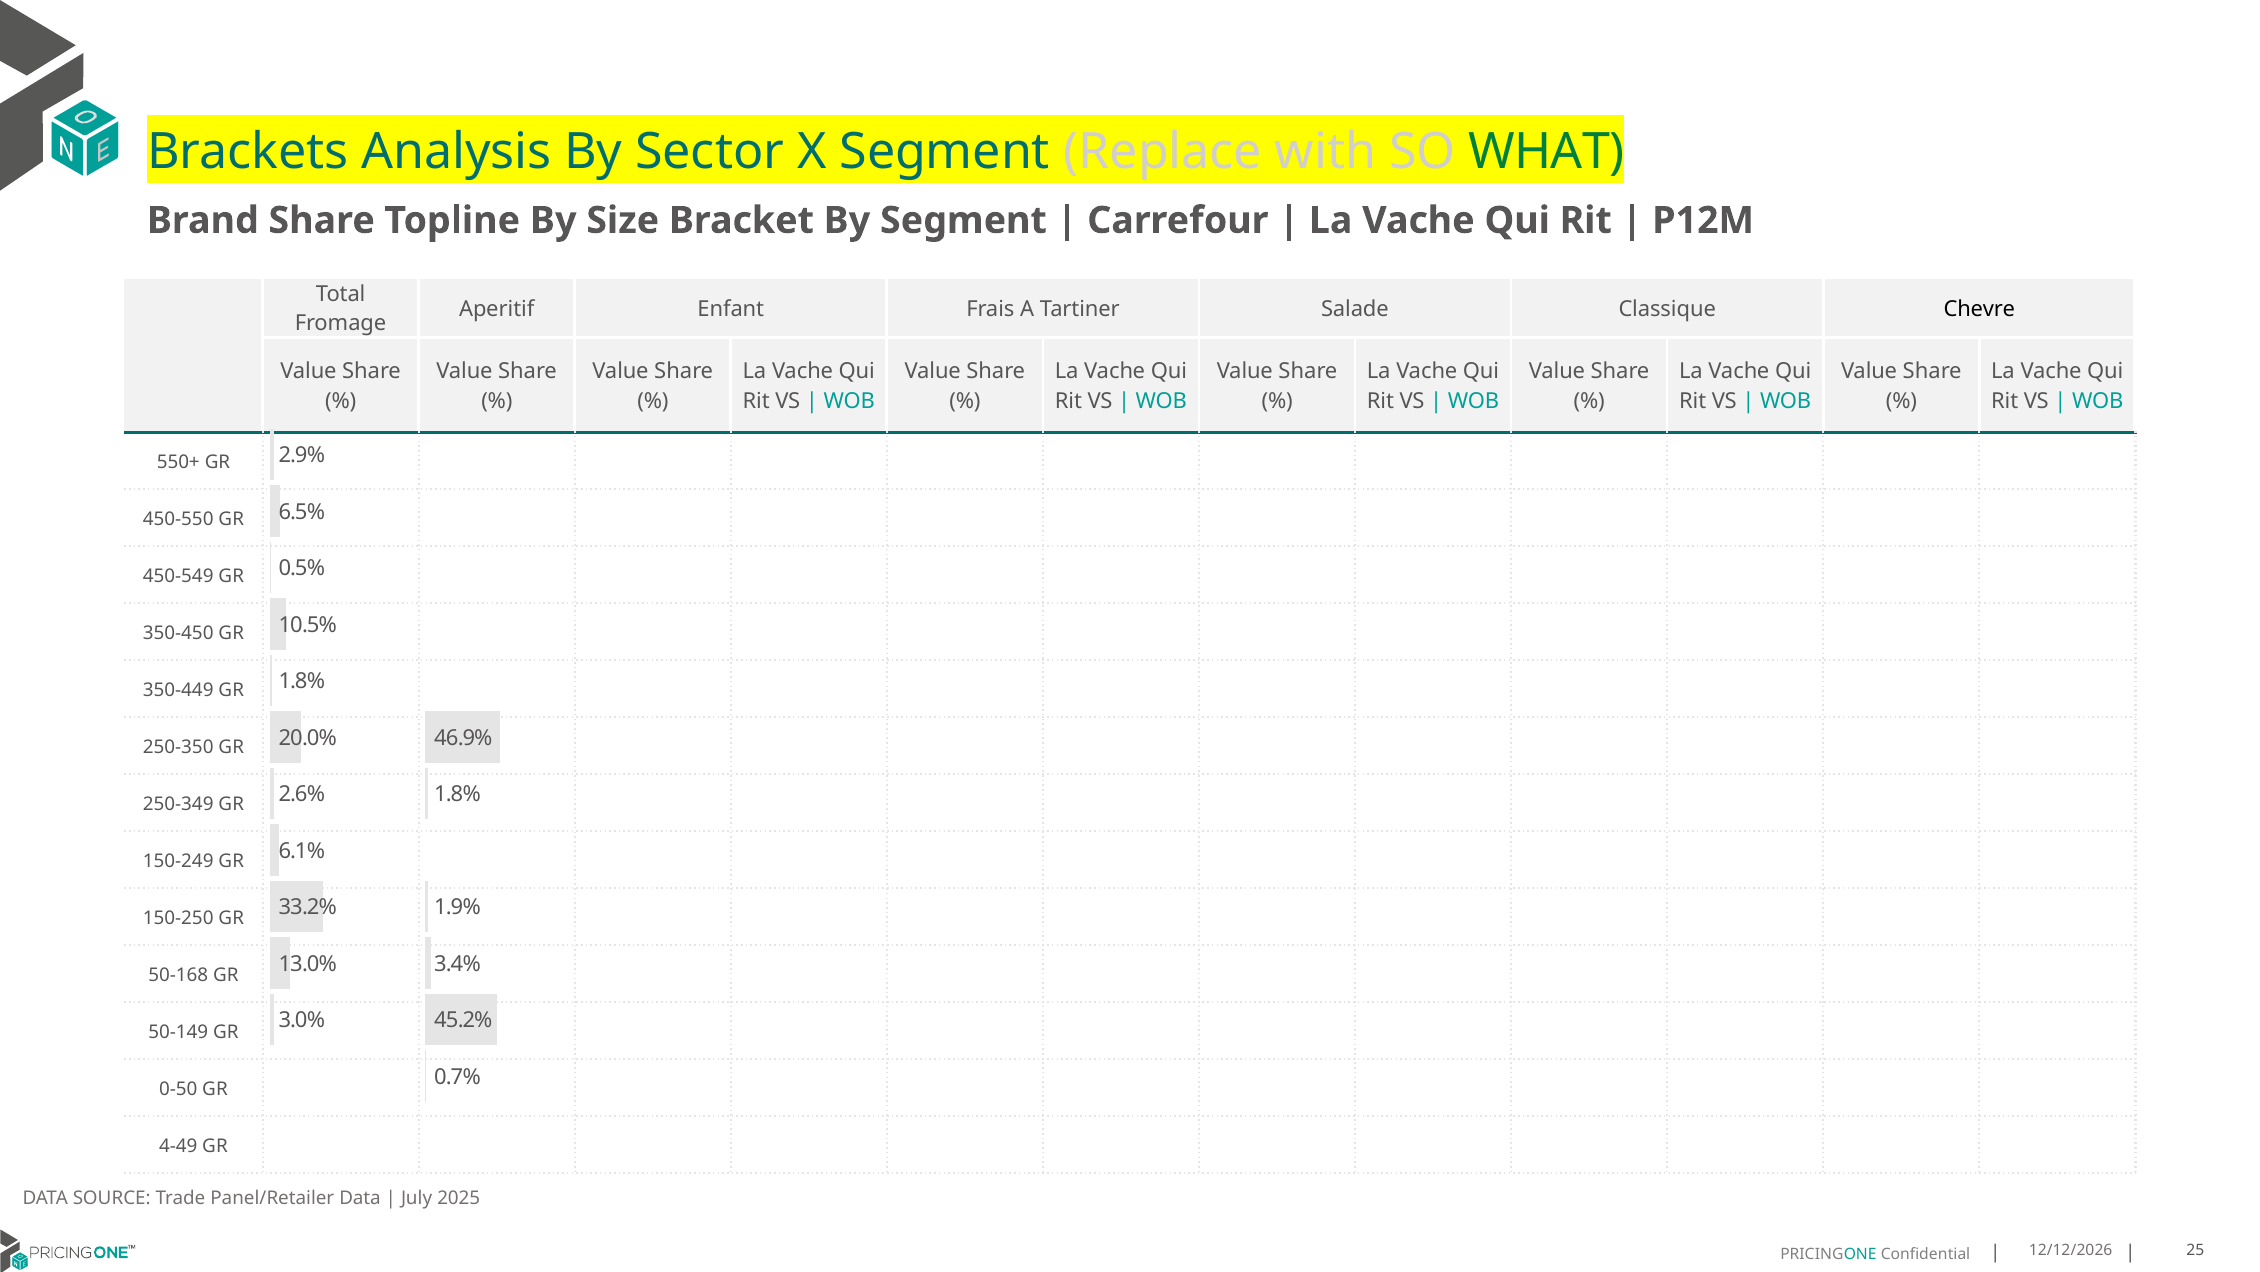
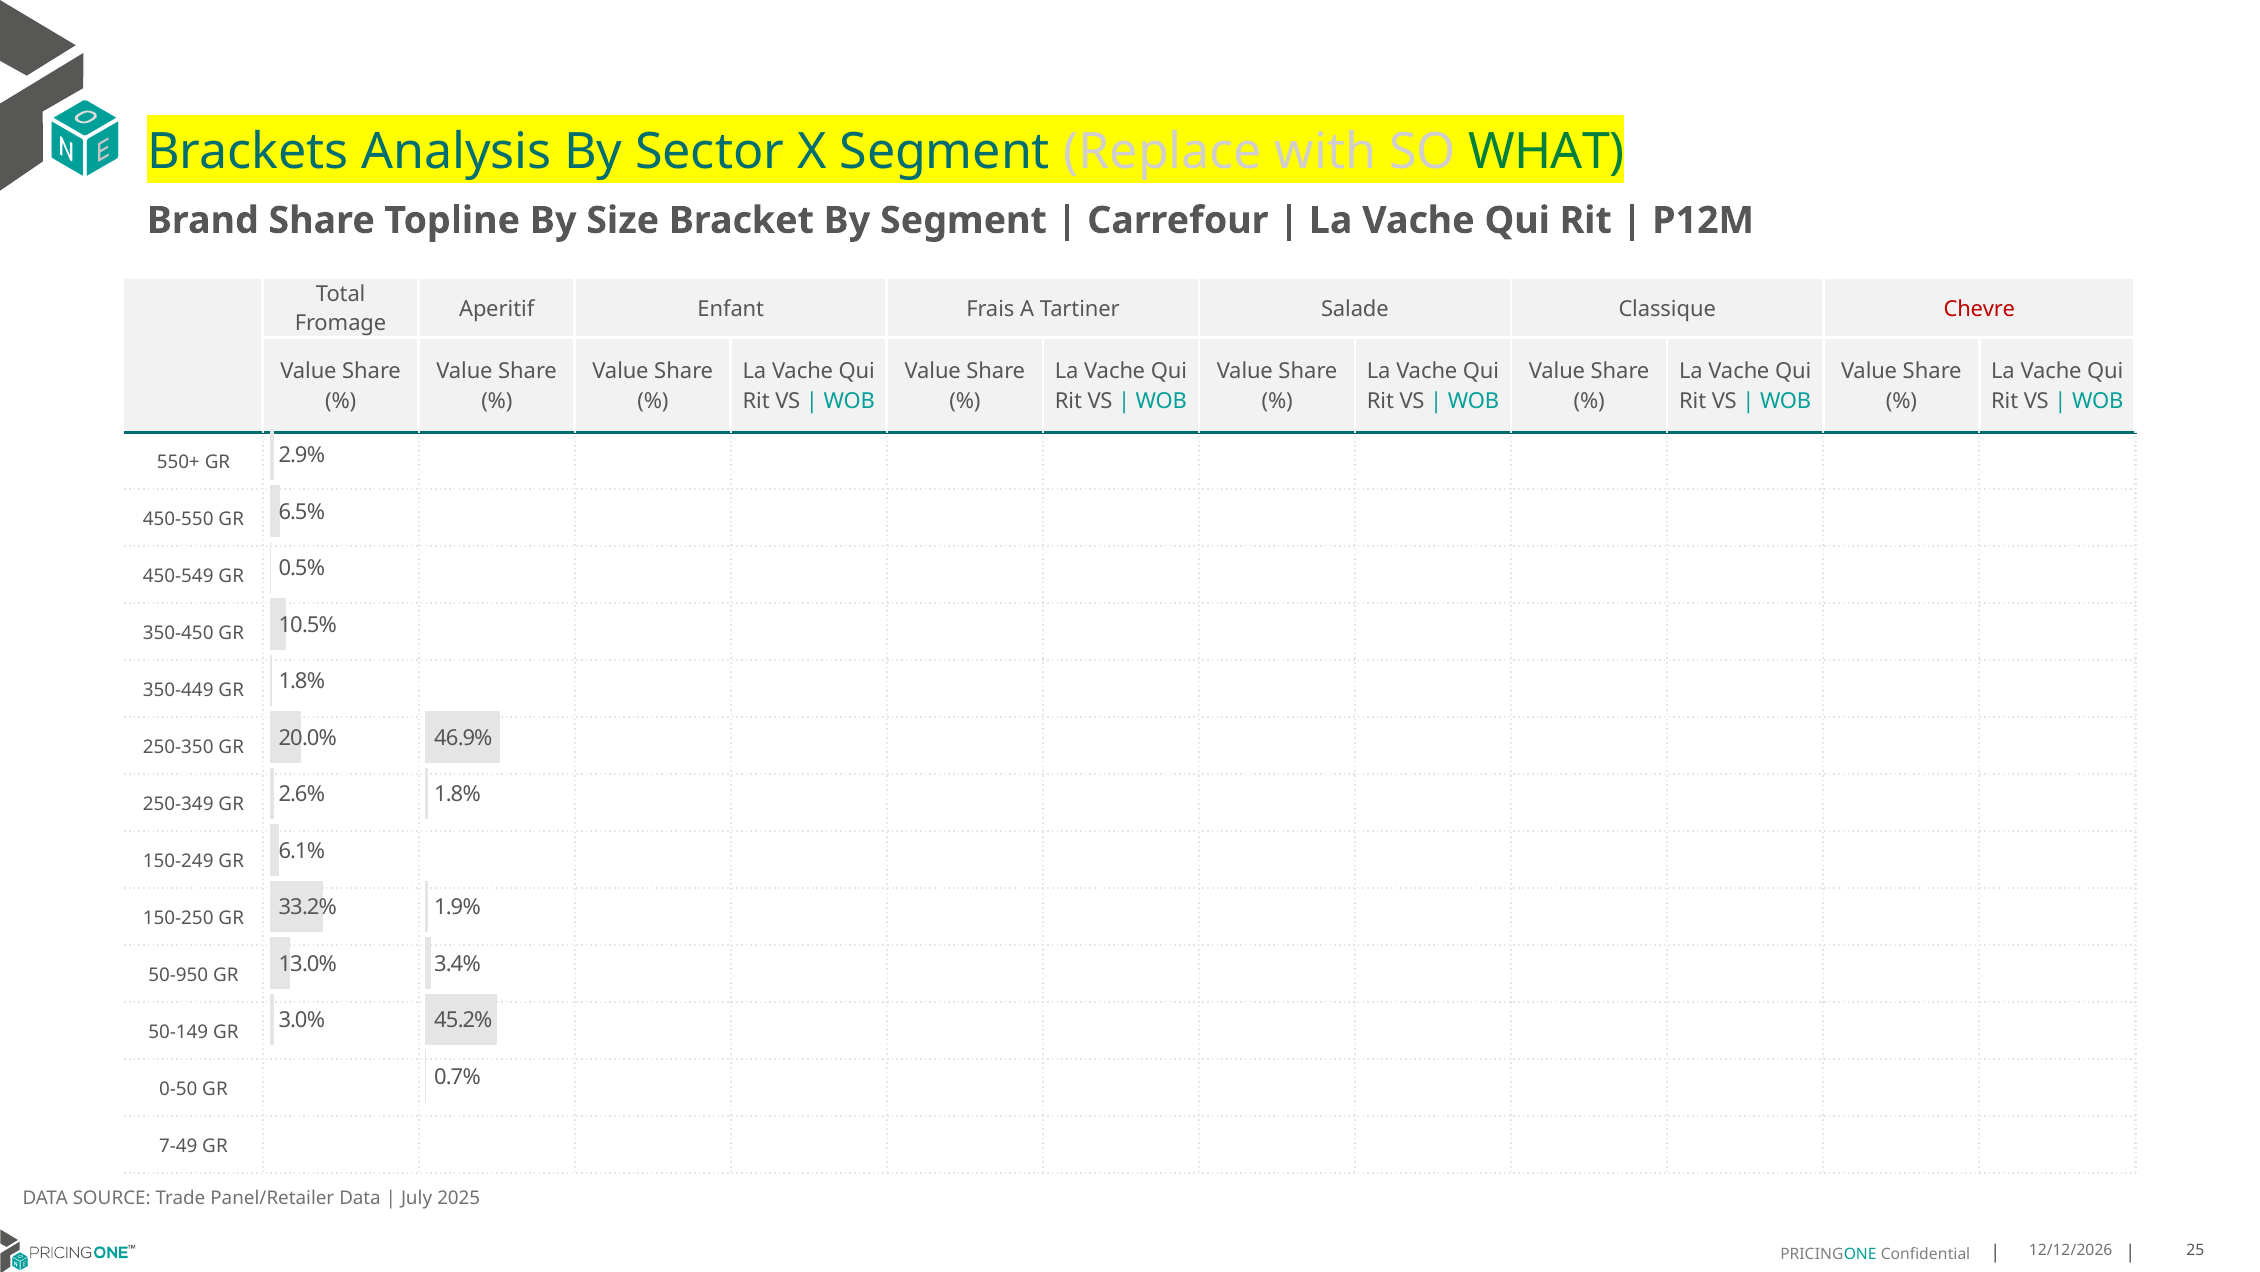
Chevre colour: black -> red (1979, 309)
50-168: 50-168 -> 50-950 (178, 975)
4-49: 4-49 -> 7-49 (178, 1145)
